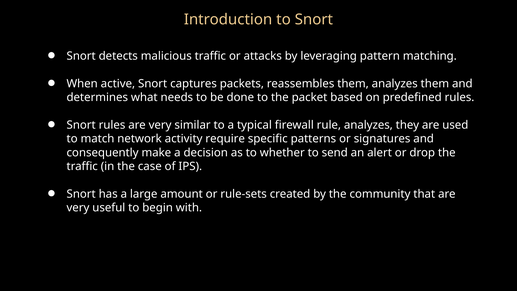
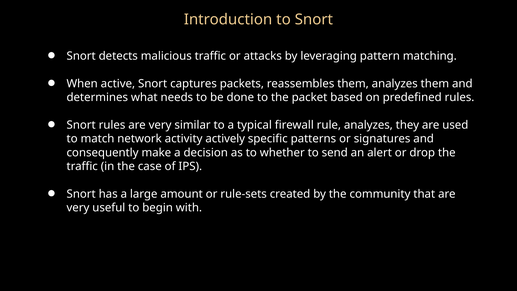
require: require -> actively (225, 139)
